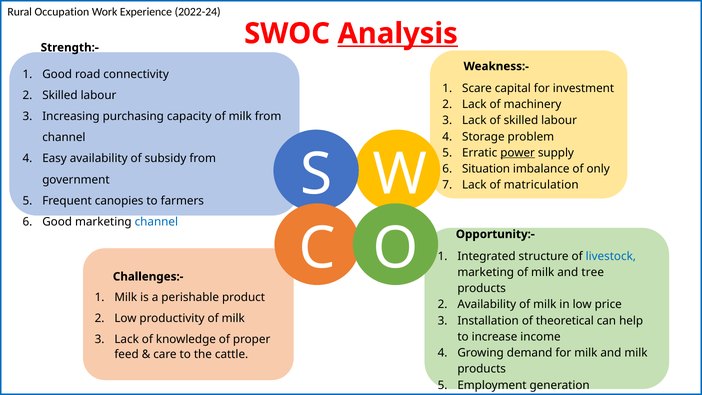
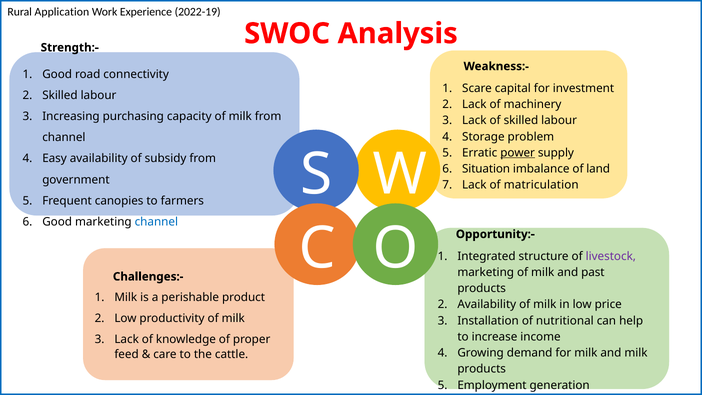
Occupation: Occupation -> Application (62, 12)
2022-24: 2022-24 -> 2022-19 (198, 12)
Analysis underline: present -> none (398, 34)
only: only -> land (598, 169)
livestock colour: blue -> purple (611, 256)
tree: tree -> past (593, 272)
theoretical: theoretical -> nutritional (565, 321)
